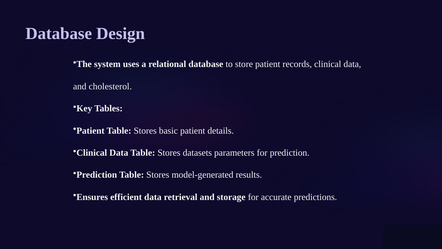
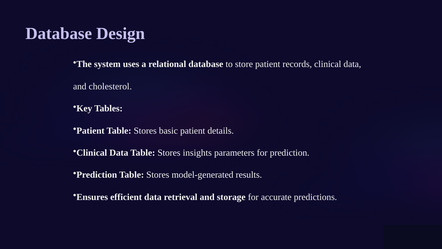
datasets: datasets -> insights (197, 153)
